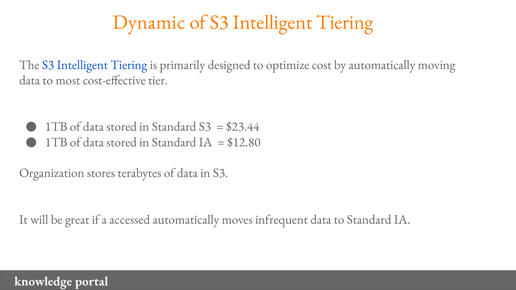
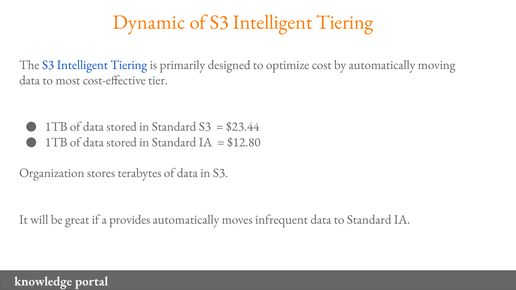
accessed: accessed -> provides (130, 220)
